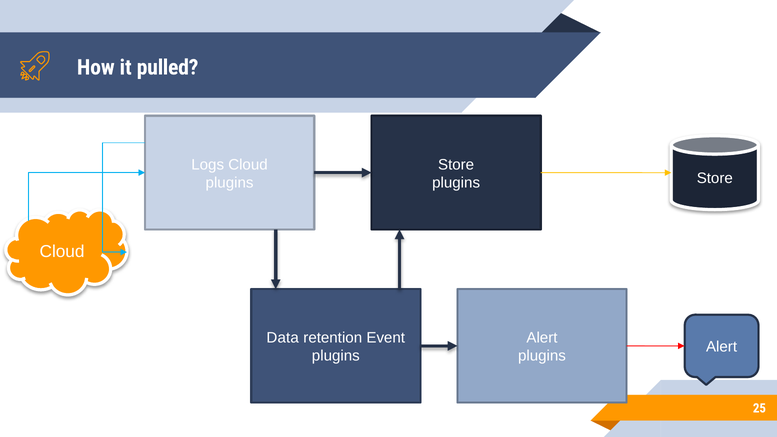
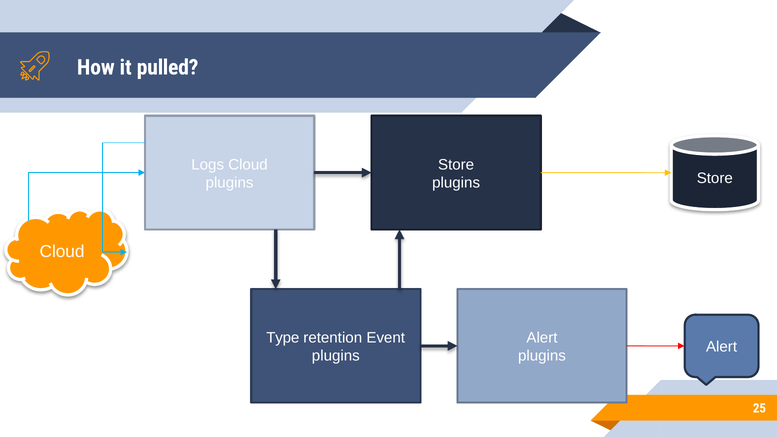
Data: Data -> Type (283, 338)
